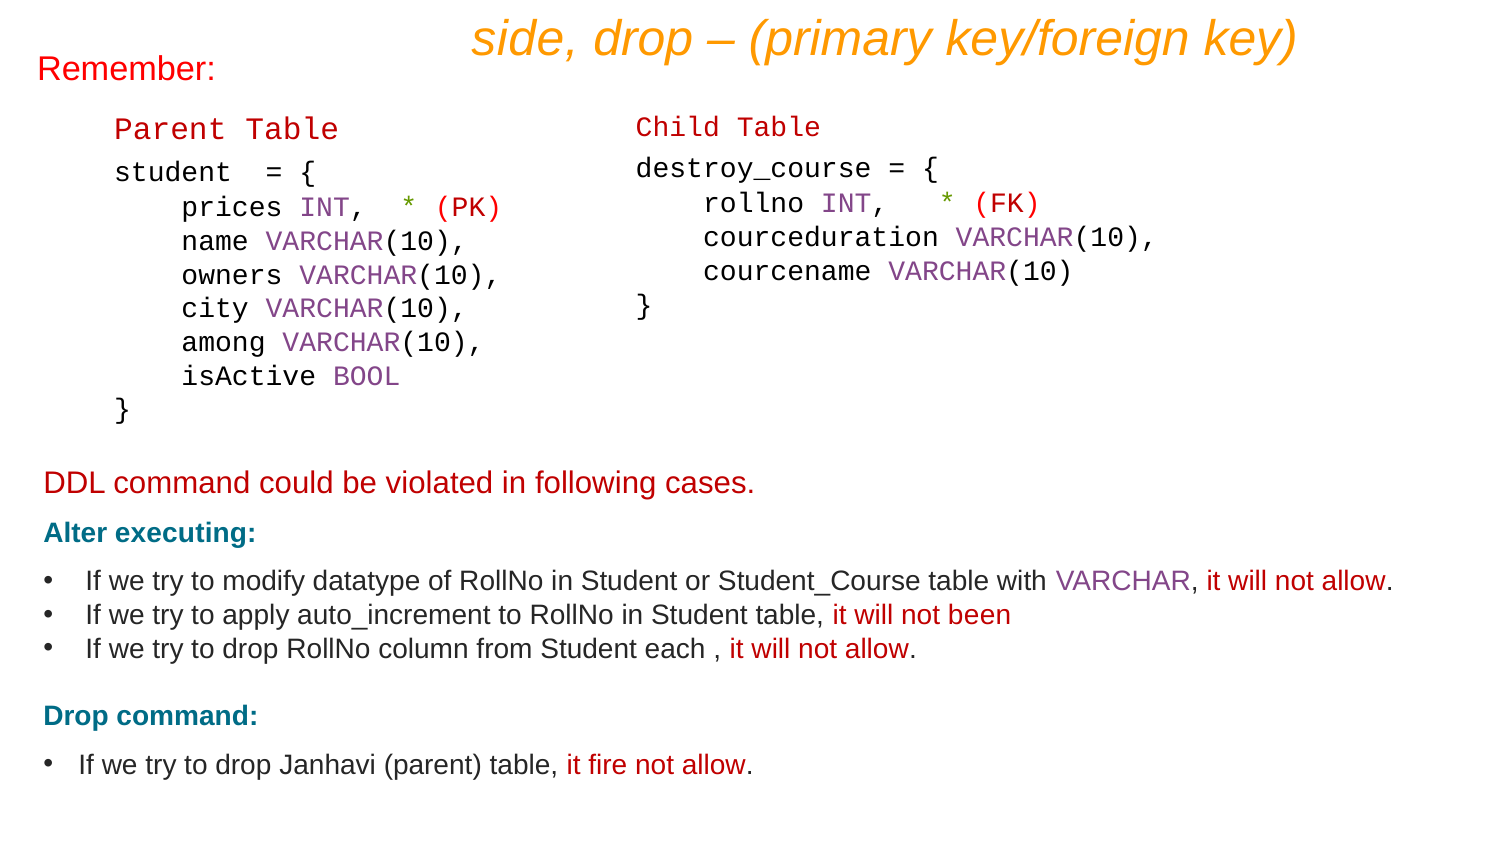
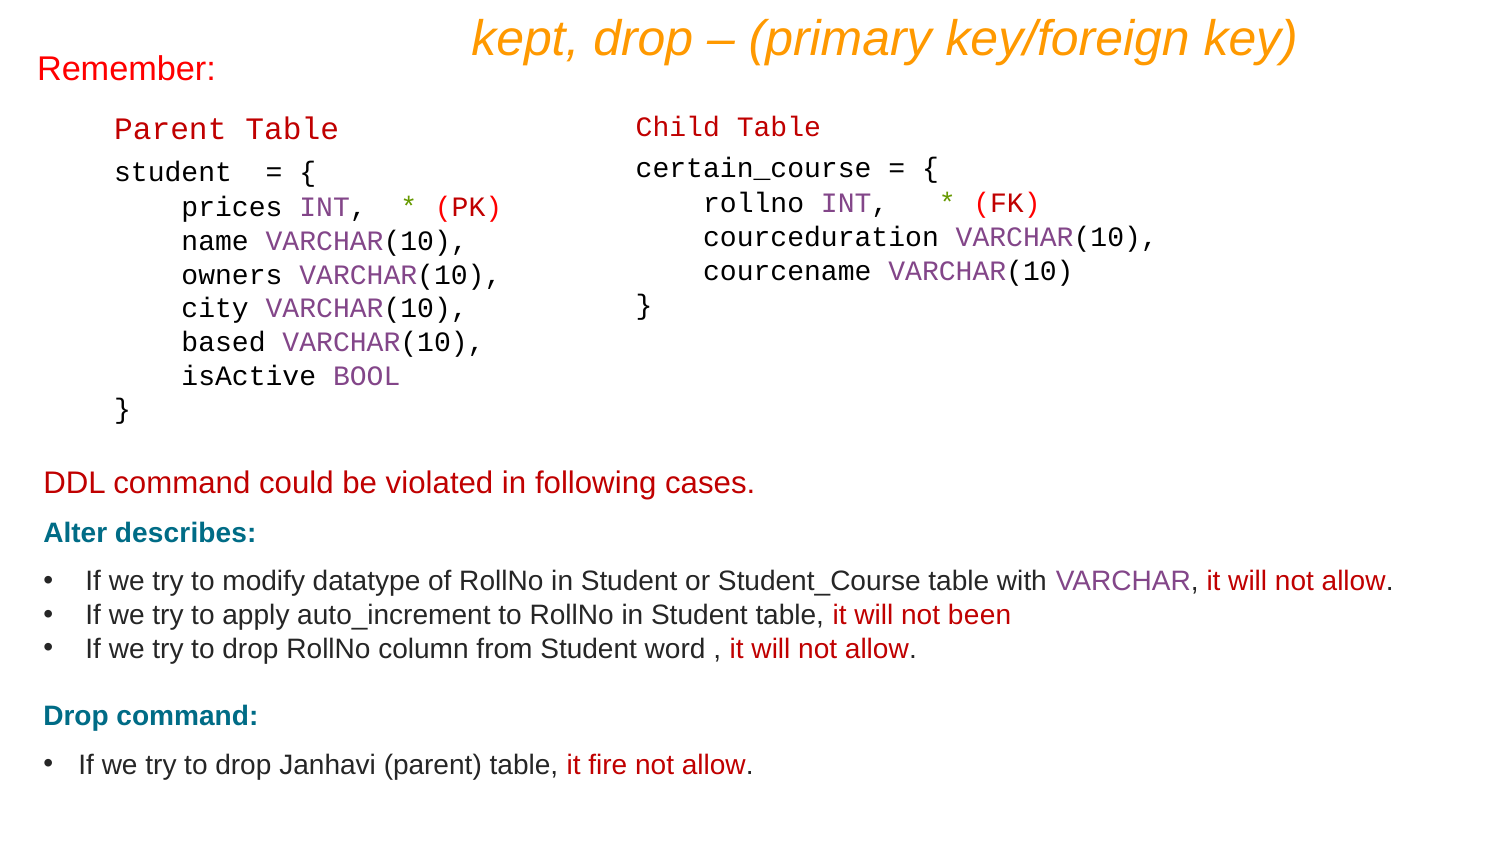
side: side -> kept (525, 39)
destroy_course: destroy_course -> certain_course (754, 168)
among: among -> based (224, 342)
executing: executing -> describes (186, 533)
each: each -> word (675, 649)
